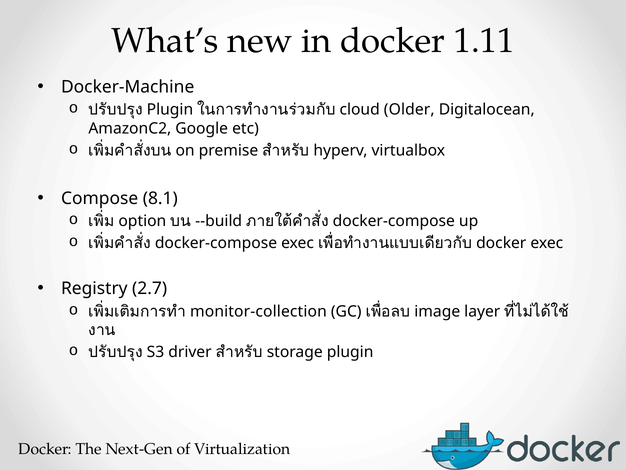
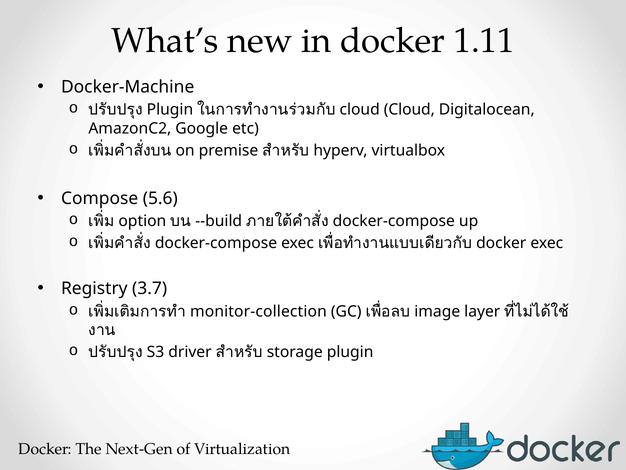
cloud Older: Older -> Cloud (409, 110)
8.1: 8.1 -> 5.6 (160, 198)
2.7: 2.7 -> 3.7 (150, 288)
